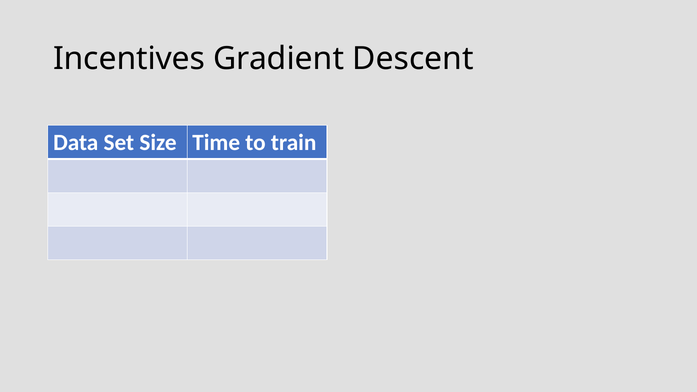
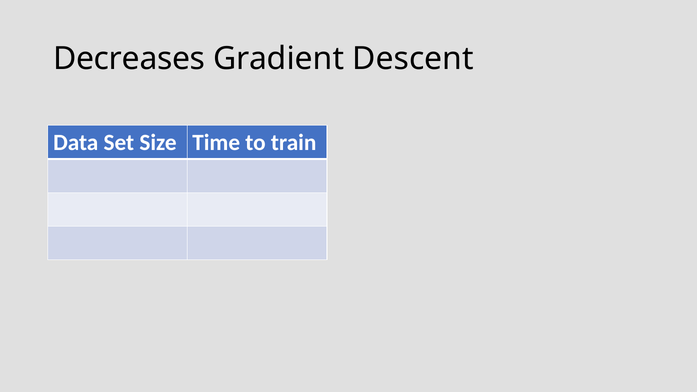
Incentives: Incentives -> Decreases (129, 59)
